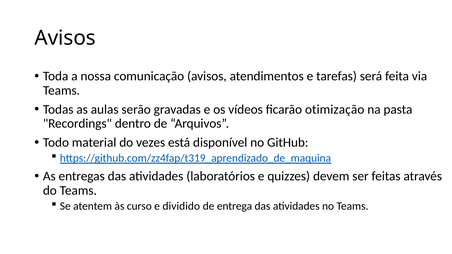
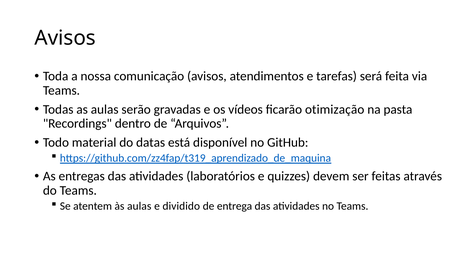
vezes: vezes -> datas (151, 143)
às curso: curso -> aulas (139, 206)
